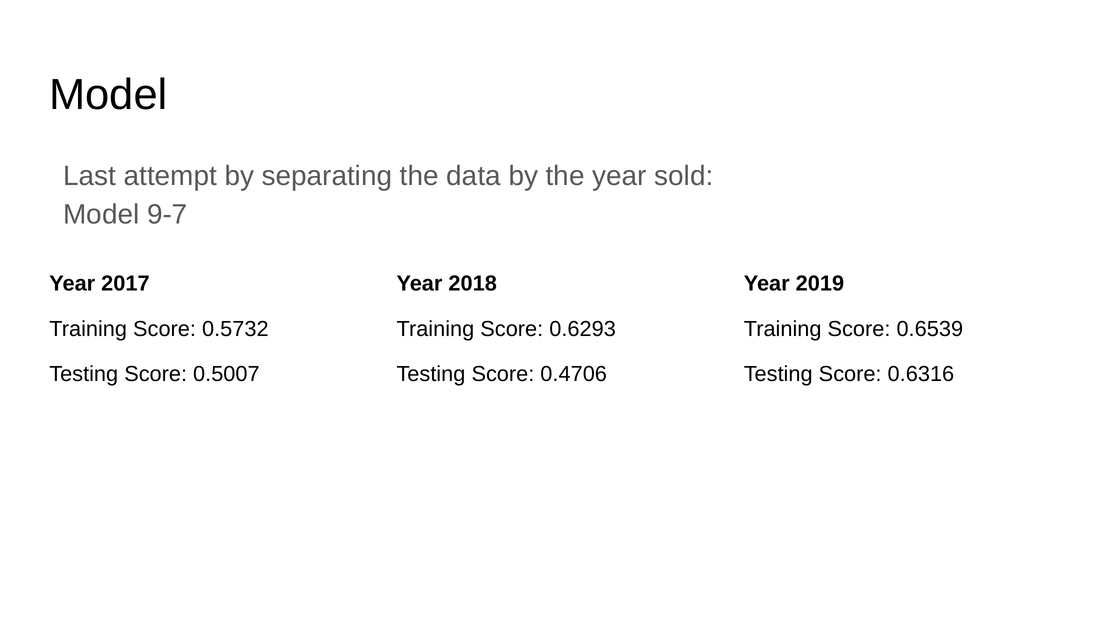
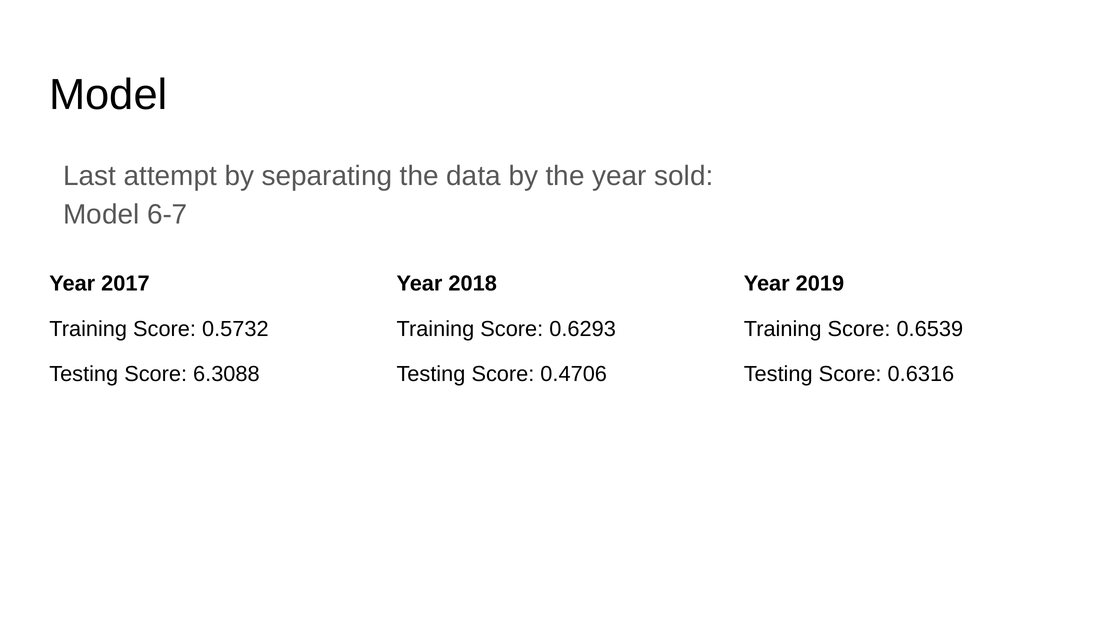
9-7: 9-7 -> 6-7 (167, 214)
0.5007: 0.5007 -> 6.3088 (226, 374)
